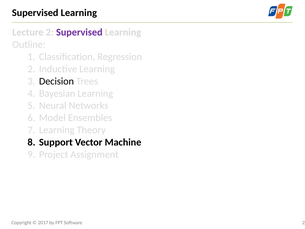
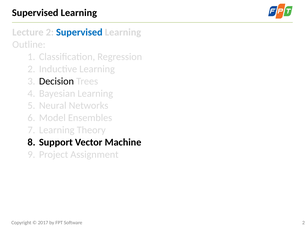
Supervised colour: purple -> blue (79, 32)
